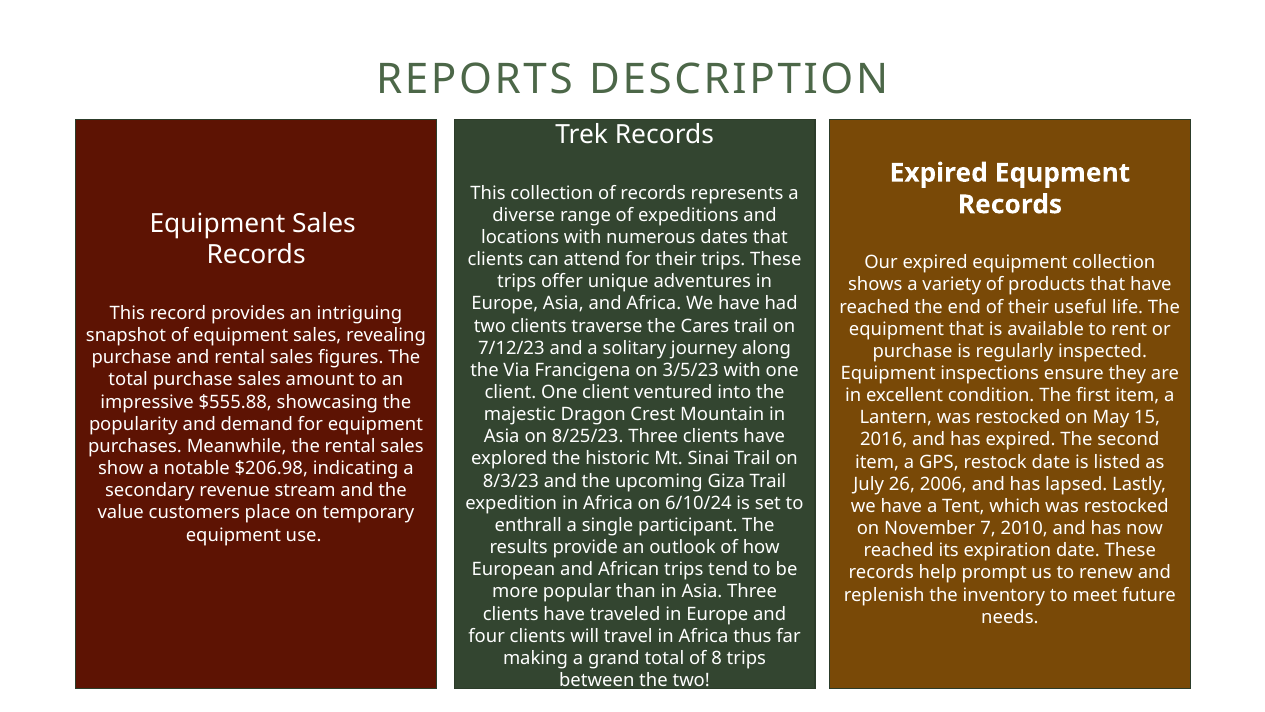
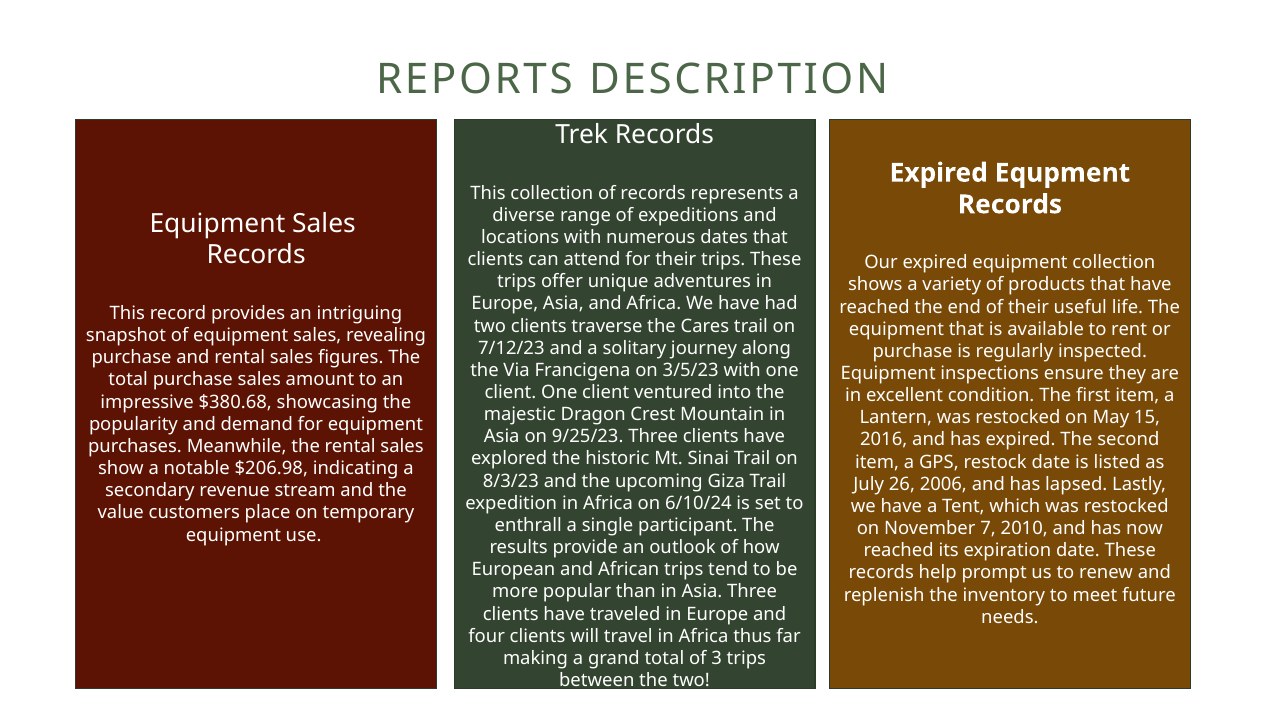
$555.88: $555.88 -> $380.68 (235, 402)
8/25/23: 8/25/23 -> 9/25/23 (588, 436)
8: 8 -> 3 (717, 658)
